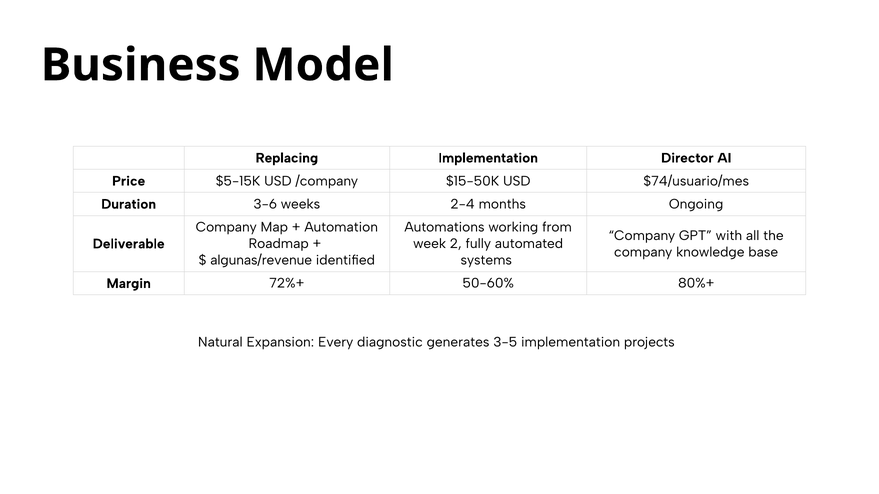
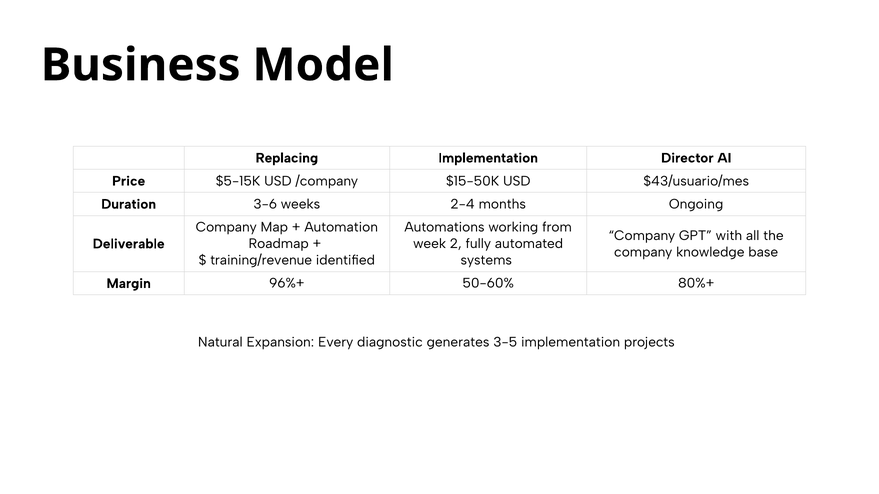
$74/usuario/mes: $74/usuario/mes -> $43/usuario/mes (696, 181)
algunas/revenue: algunas/revenue -> training/revenue (261, 261)
72%+: 72%+ -> 96%+ (287, 284)
